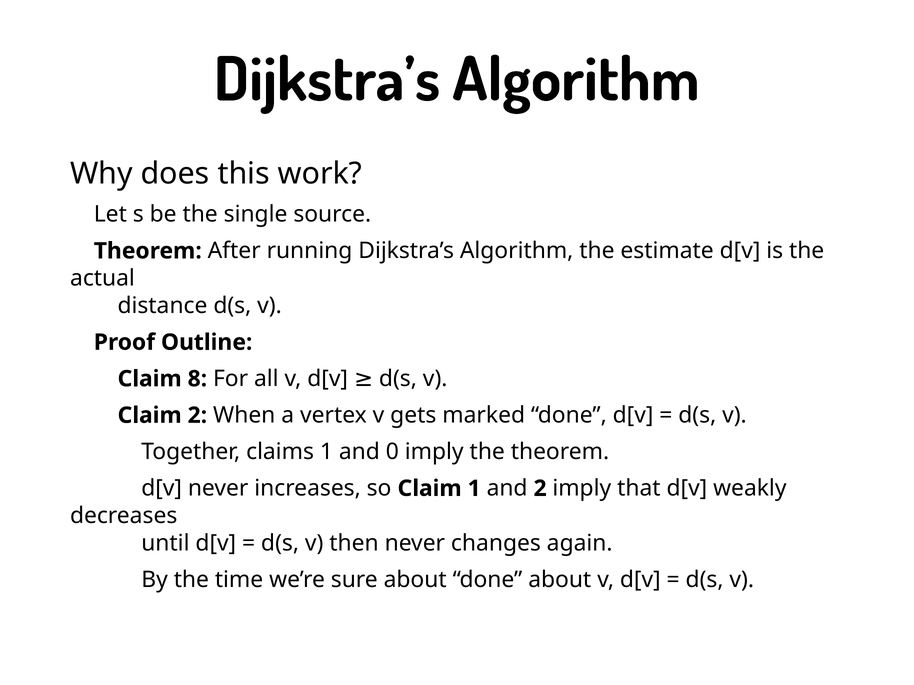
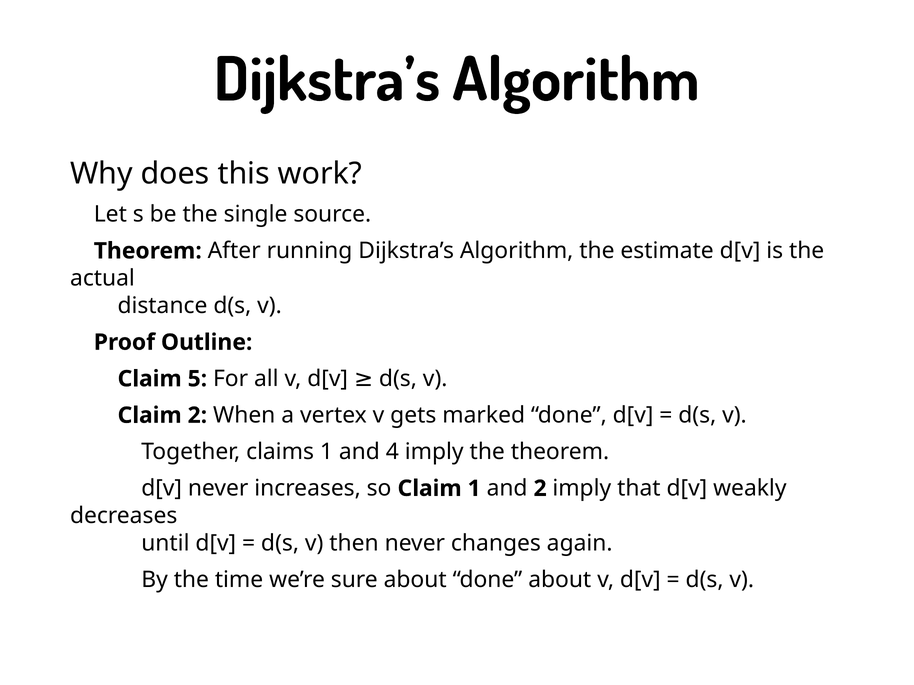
8: 8 -> 5 (197, 379)
0: 0 -> 4 (392, 452)
